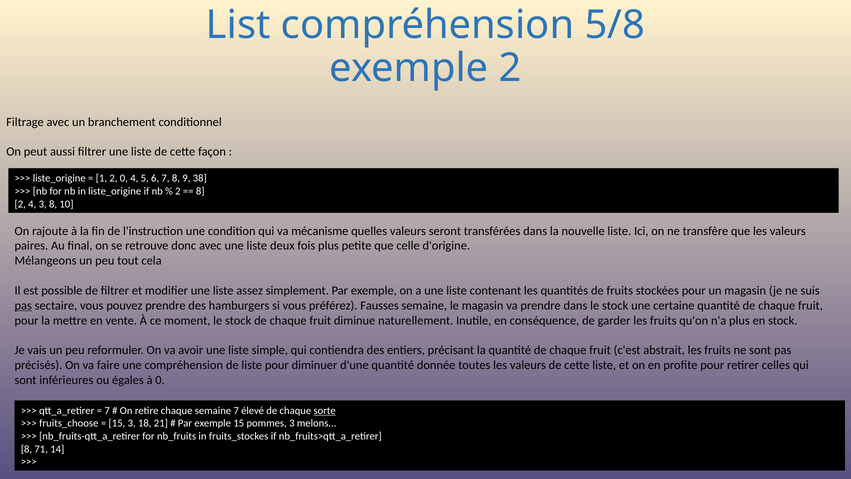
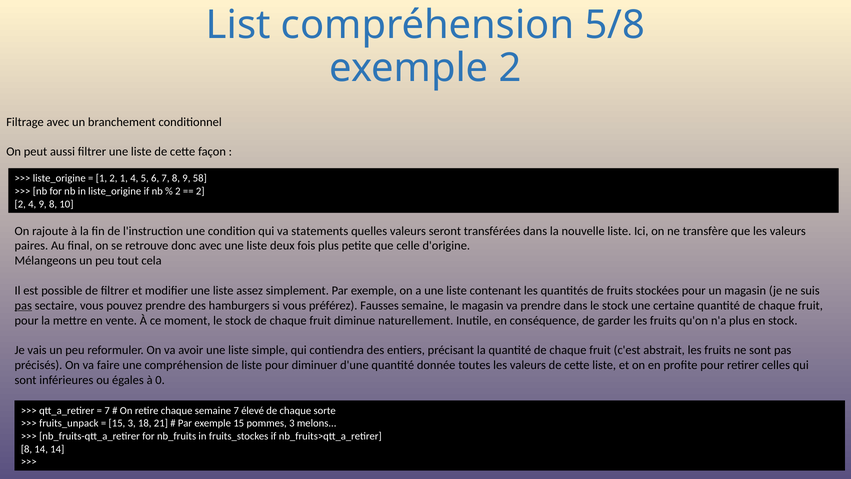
2 0: 0 -> 1 (124, 178)
38: 38 -> 58 (200, 178)
8: 8 -> 2 (200, 191)
4 3: 3 -> 9 (43, 204)
mécanisme: mécanisme -> statements (320, 231)
sorte underline: present -> none (325, 410)
fruits_choose: fruits_choose -> fruits_unpack (69, 423)
8 71: 71 -> 14 (41, 449)
